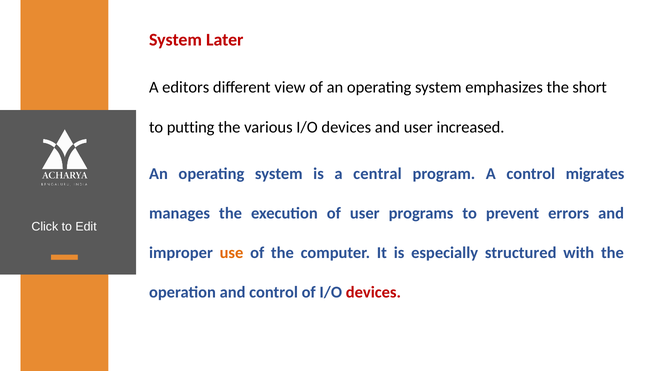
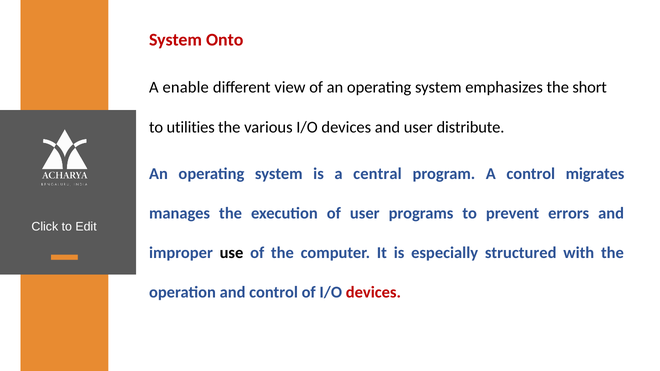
Later: Later -> Onto (225, 40)
editors: editors -> enable (186, 88)
putting: putting -> utilities (191, 127)
increased: increased -> distribute (471, 127)
use colour: orange -> black (232, 253)
